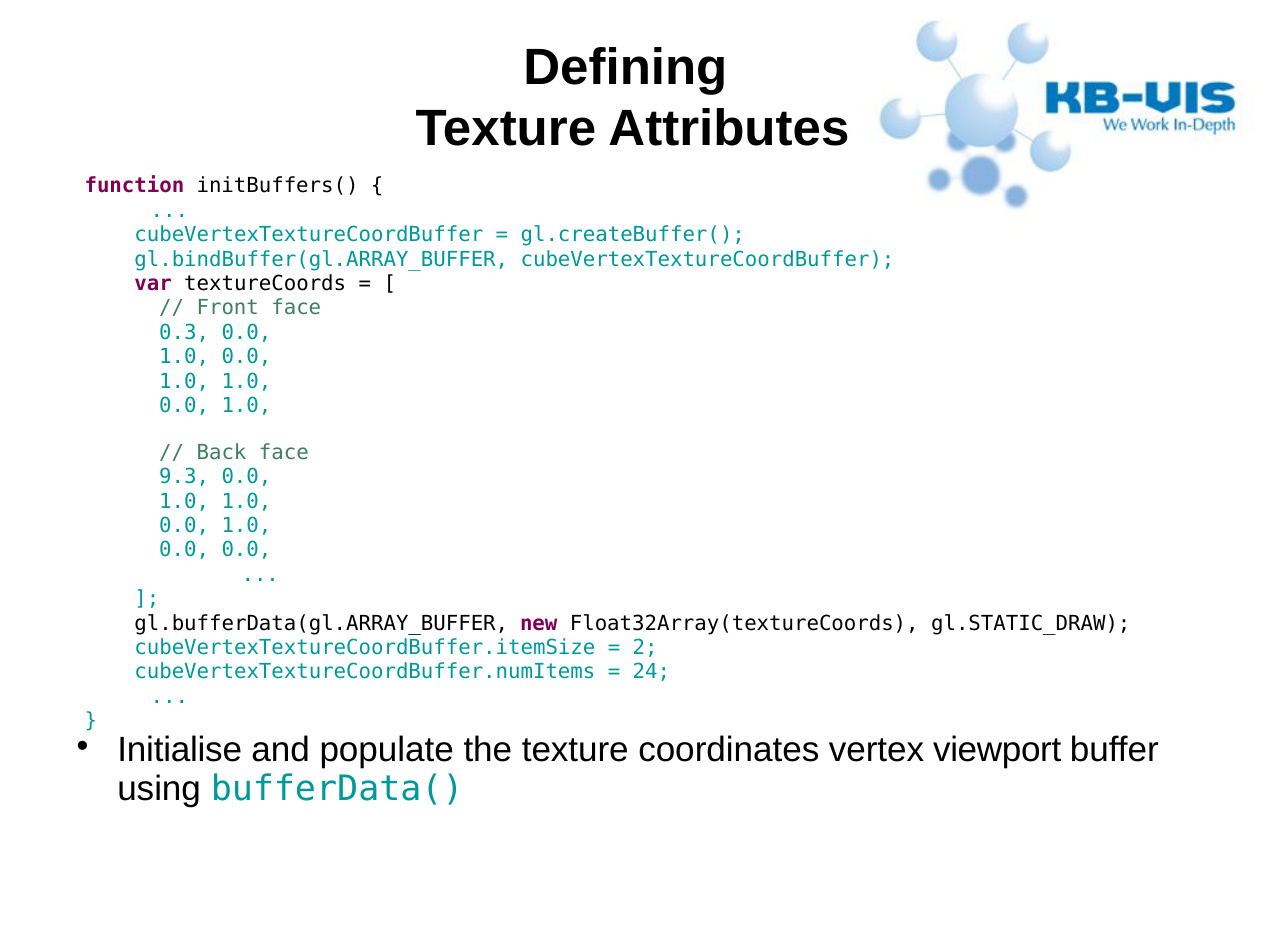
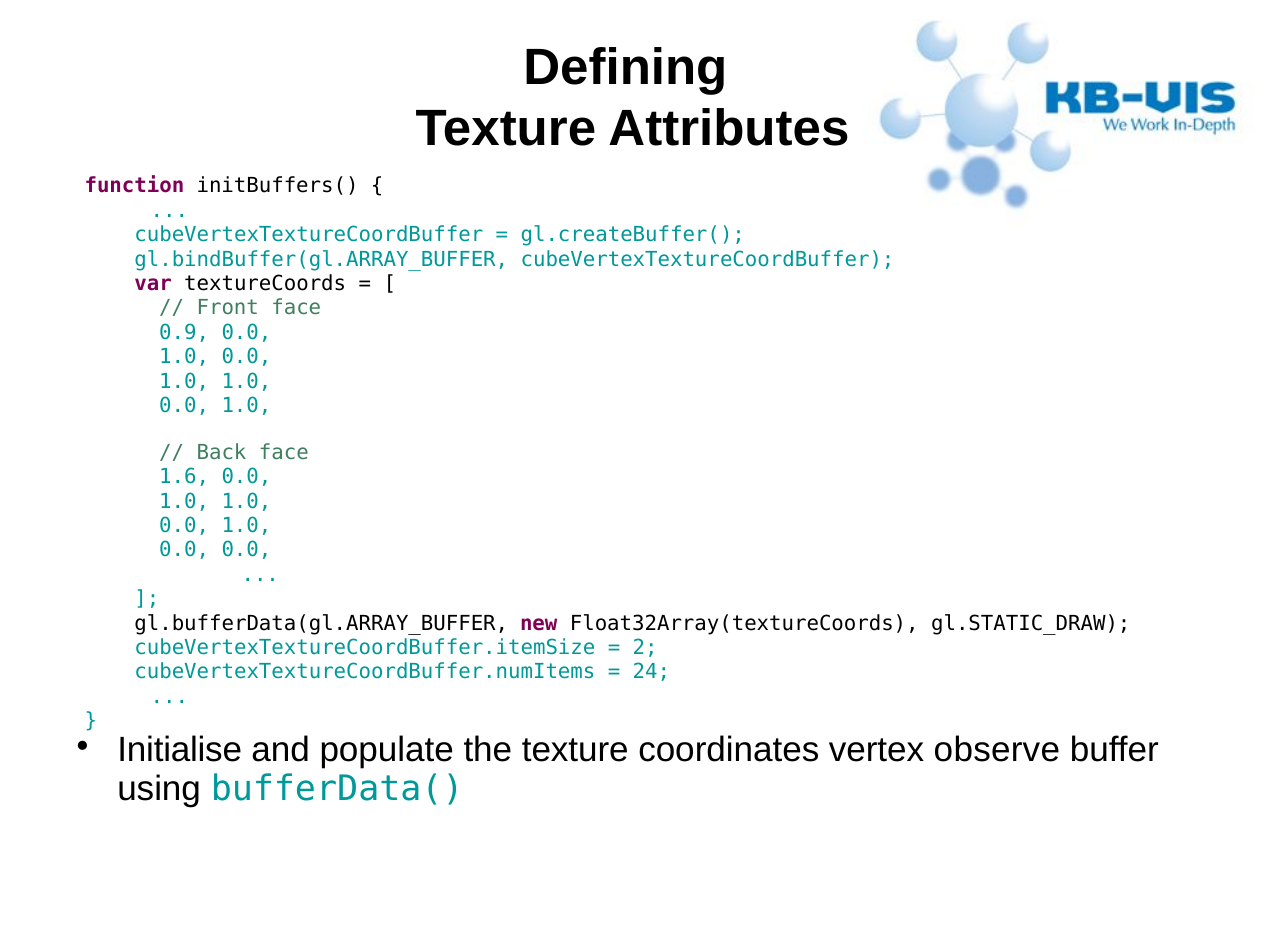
0.3: 0.3 -> 0.9 (184, 333)
9.3: 9.3 -> 1.6 (184, 477)
viewport: viewport -> observe (997, 750)
